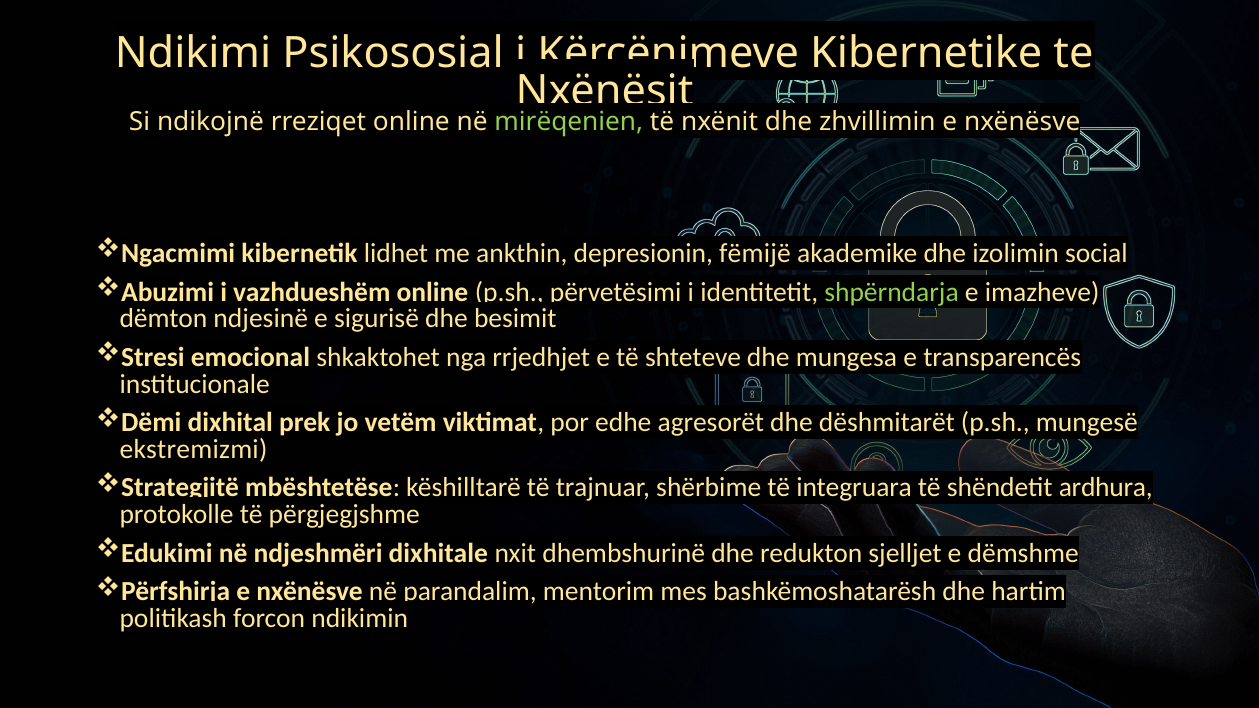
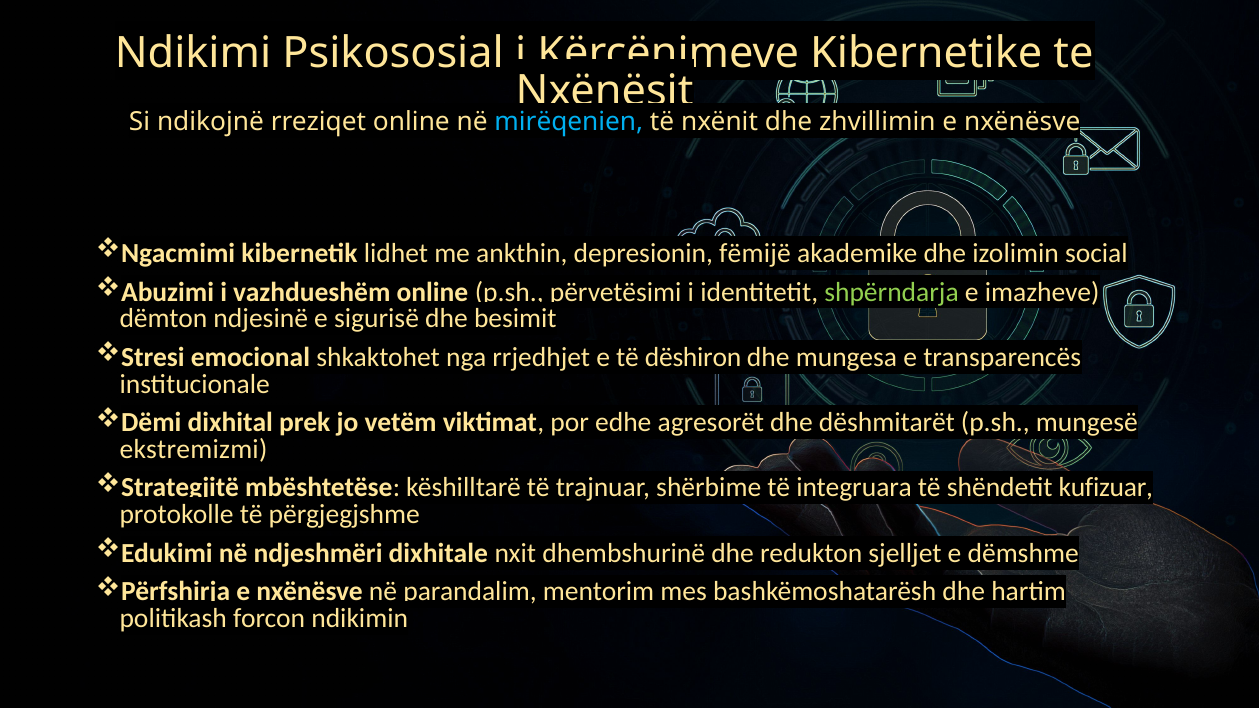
mirëqenien colour: light green -> light blue (569, 122)
shteteve: shteteve -> dëshiron (693, 357)
ardhura: ardhura -> kufizuar (1106, 488)
